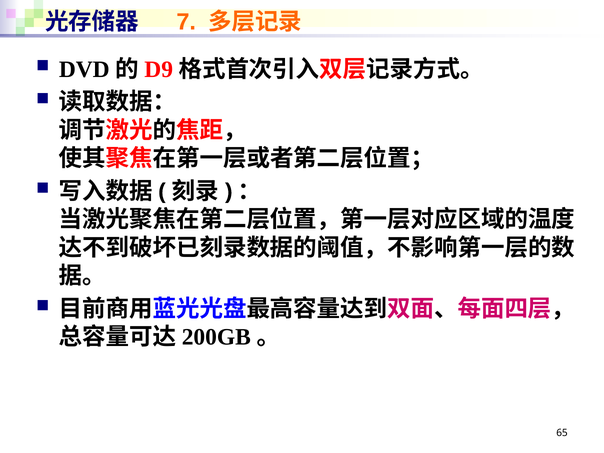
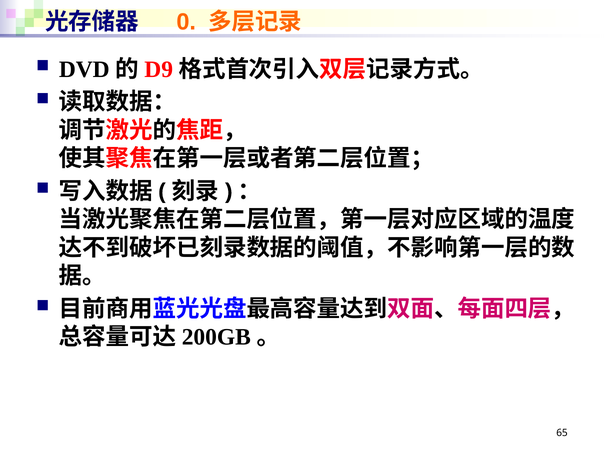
7: 7 -> 0 (186, 22)
